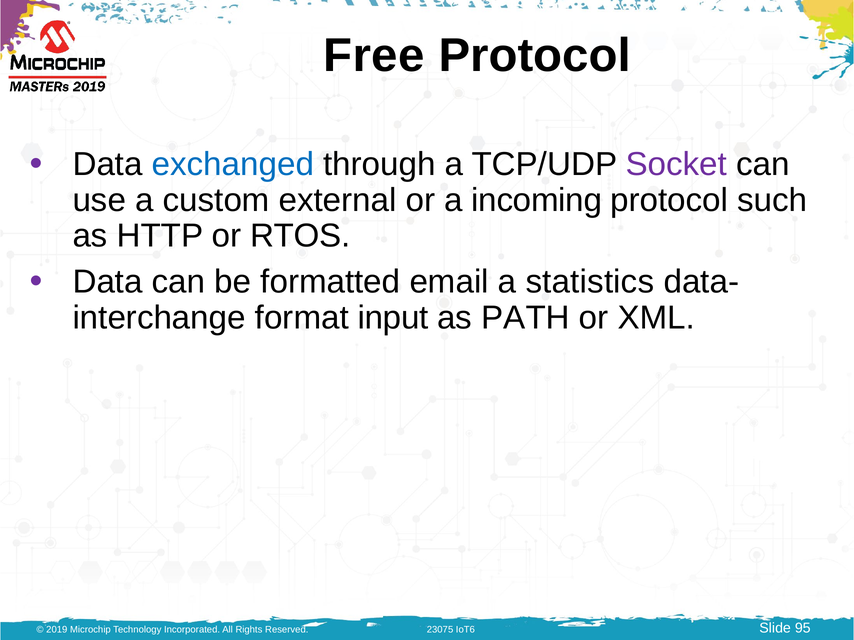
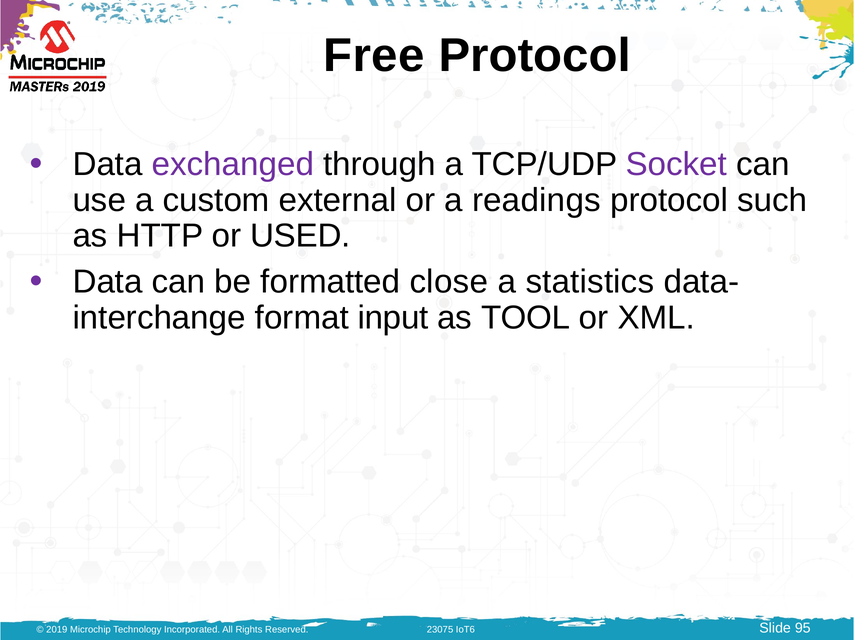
exchanged colour: blue -> purple (233, 164)
incoming: incoming -> readings (536, 200)
RTOS: RTOS -> USED (300, 236)
email: email -> close (449, 282)
PATH: PATH -> TOOL (526, 318)
